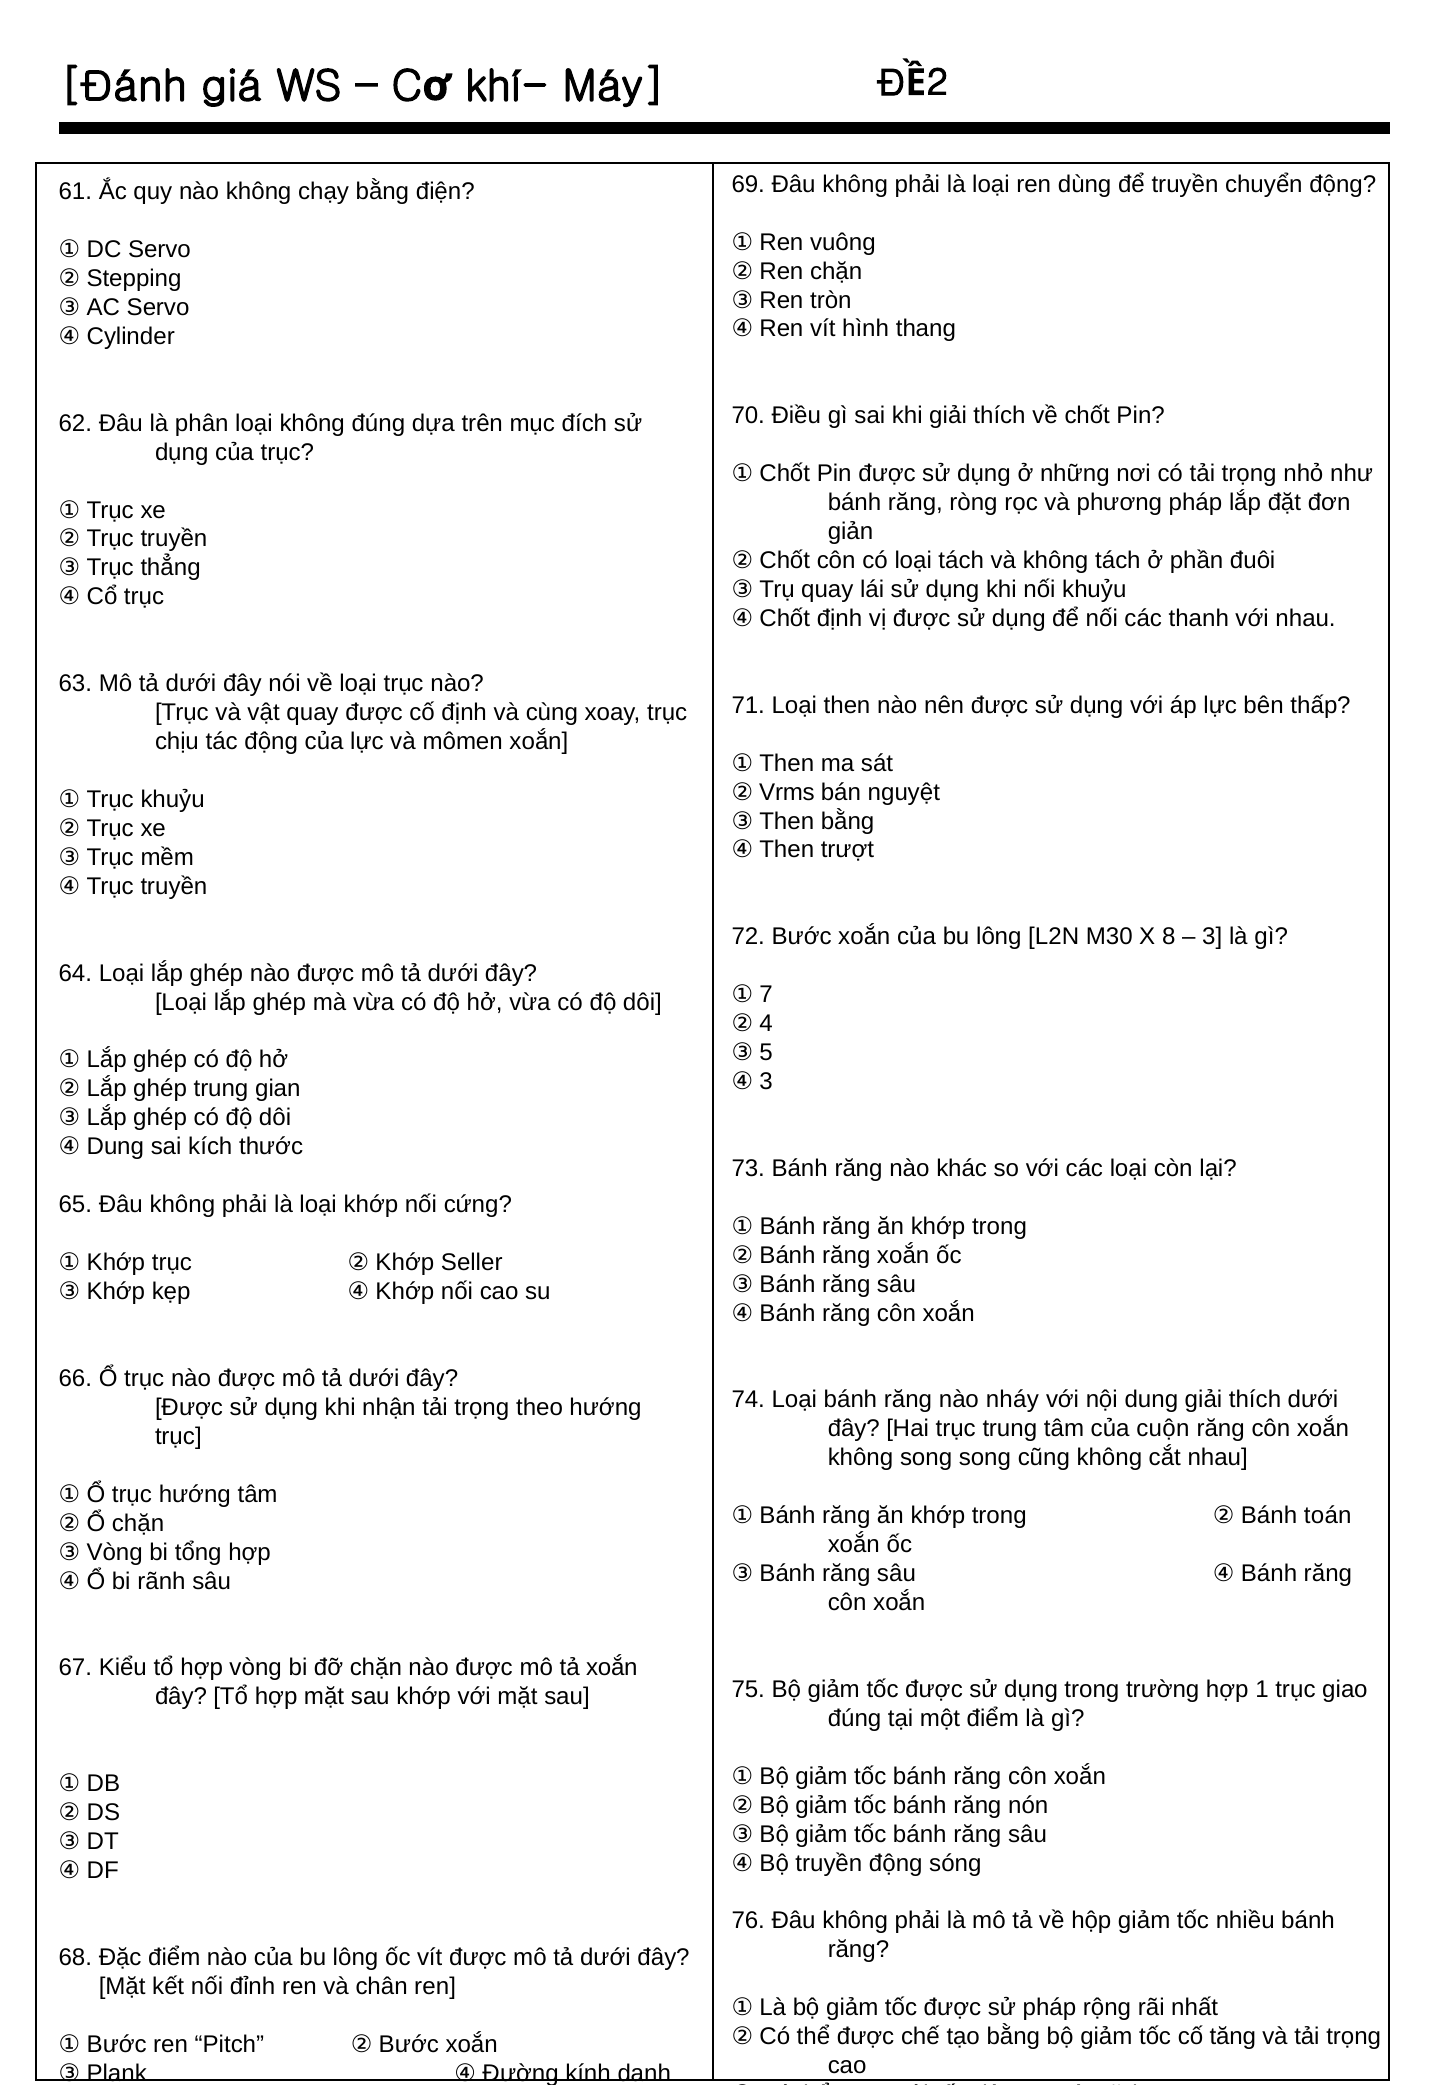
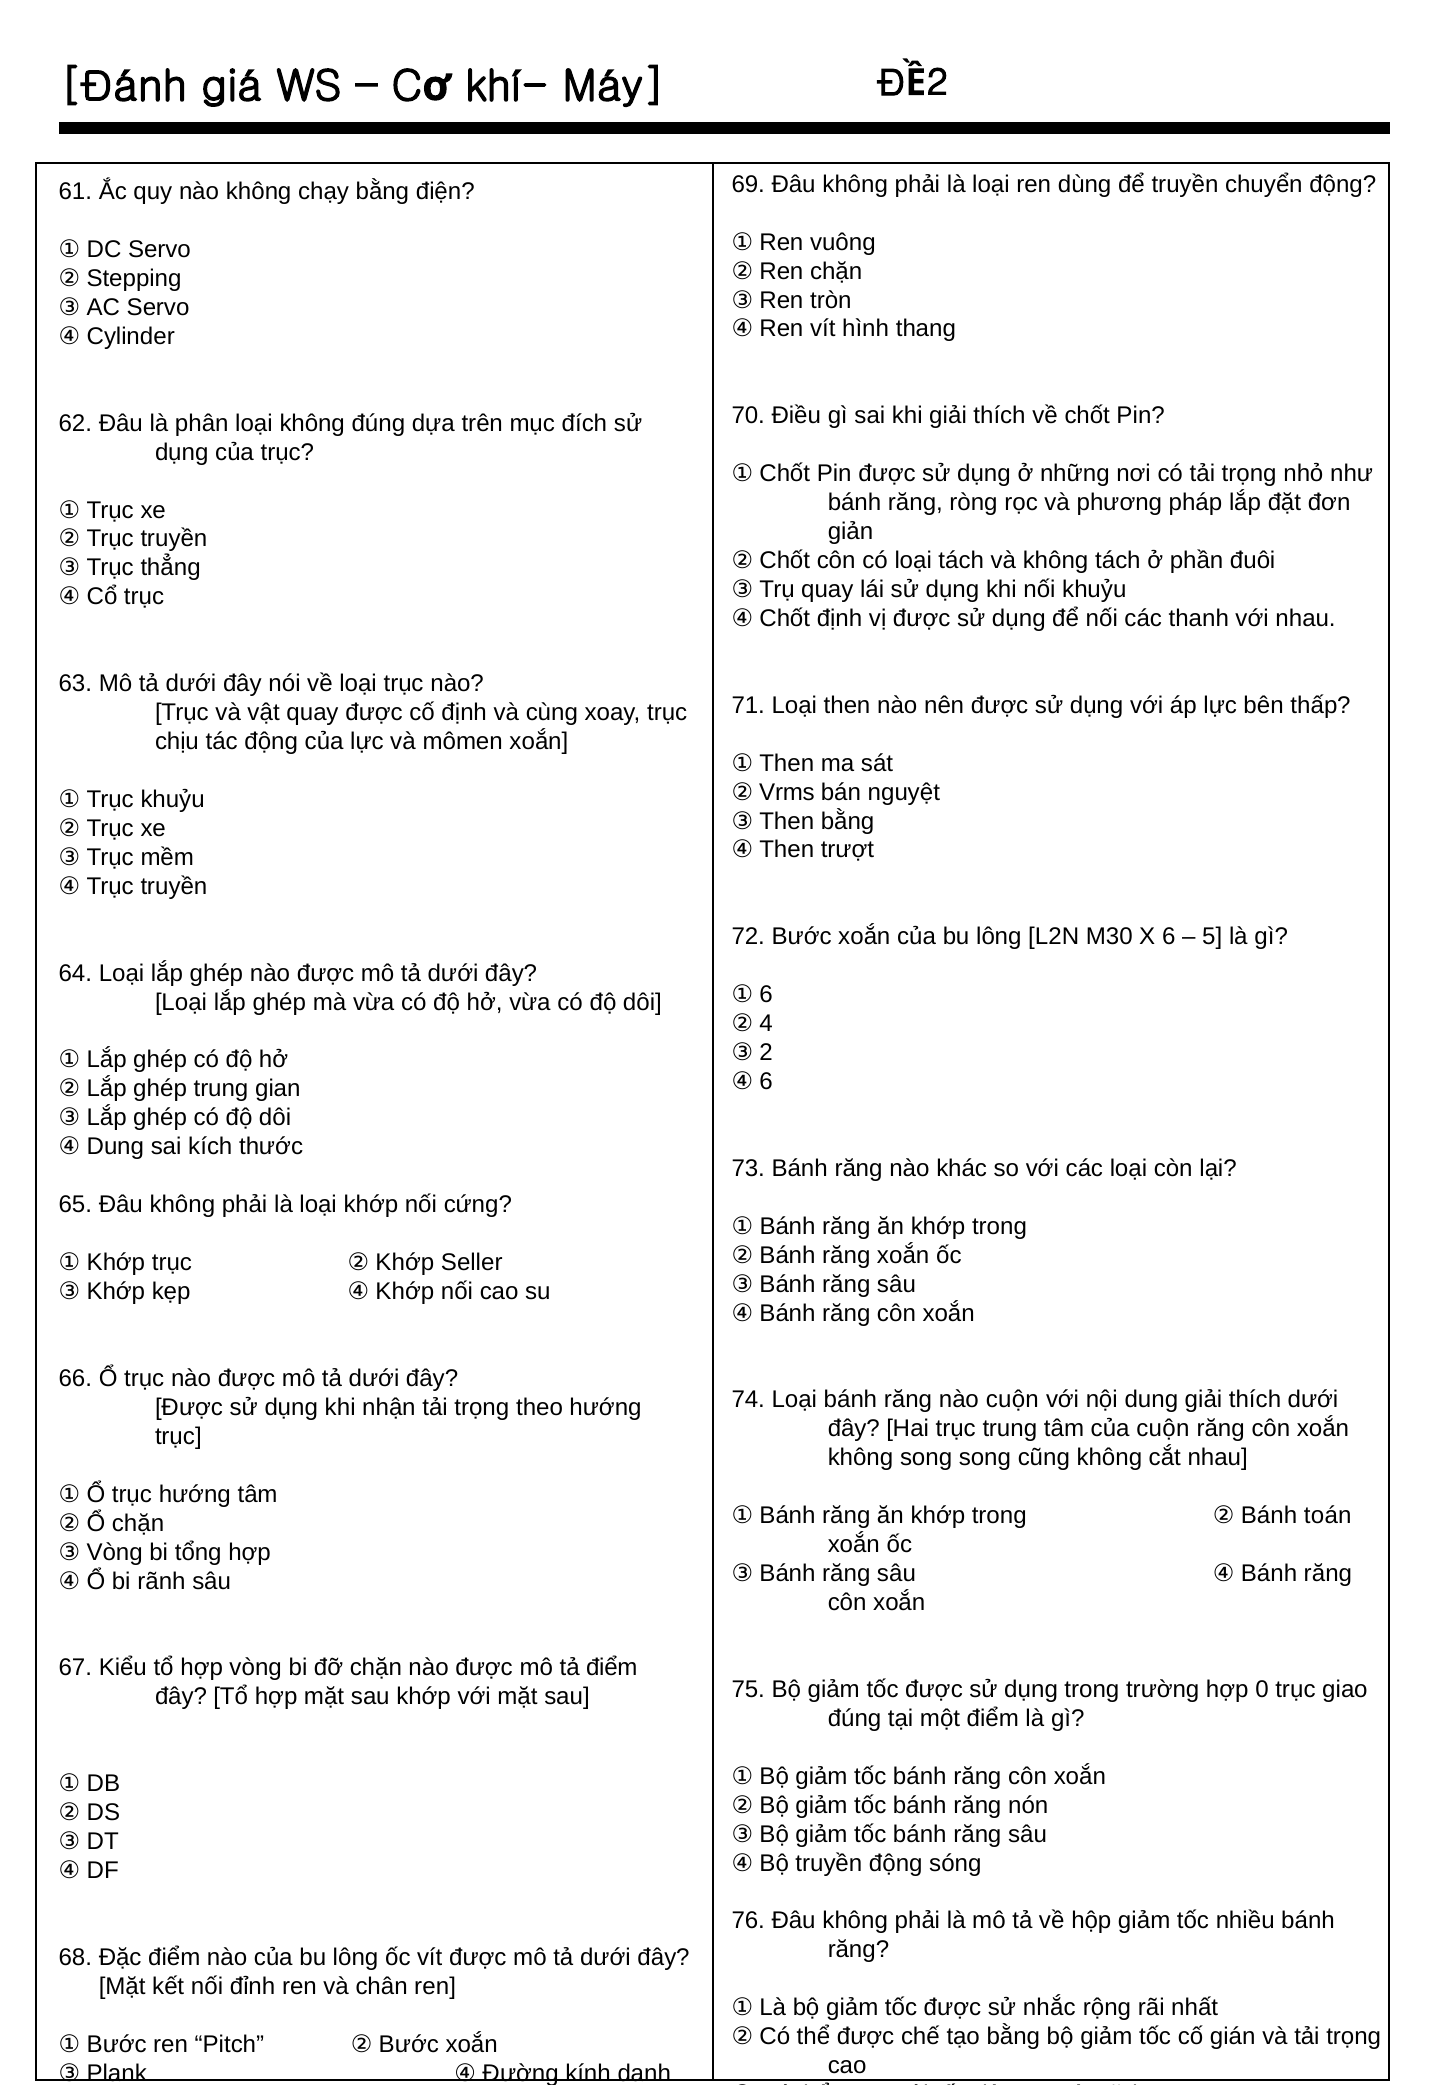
X 8: 8 -> 6 (1169, 937)
3: 3 -> 5 (1212, 937)
① 7: 7 -> 6 (766, 995)
③ 5: 5 -> 2 (766, 1053)
④ 3: 3 -> 6 (766, 1082)
nào nháy: nháy -> cuộn (1012, 1400)
tả xoắn: xoắn -> điểm (612, 1669)
1: 1 -> 0 (1262, 1690)
sử pháp: pháp -> nhắc (1049, 2009)
tăng: tăng -> gián (1233, 2038)
